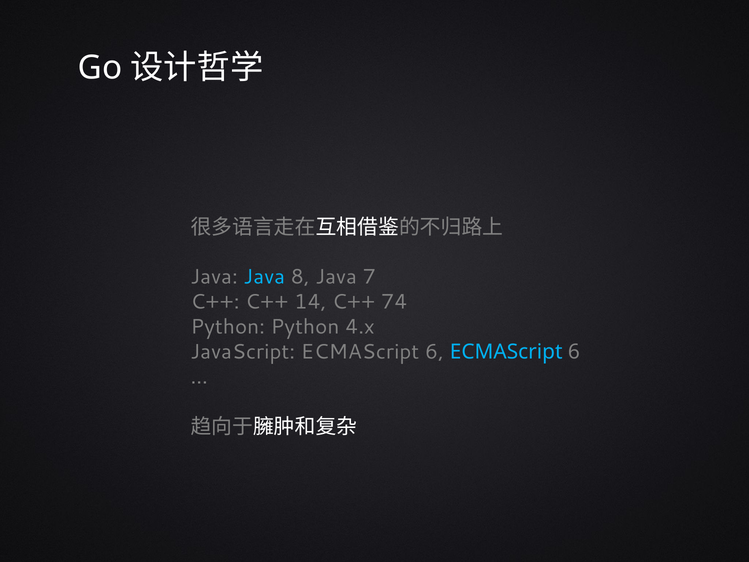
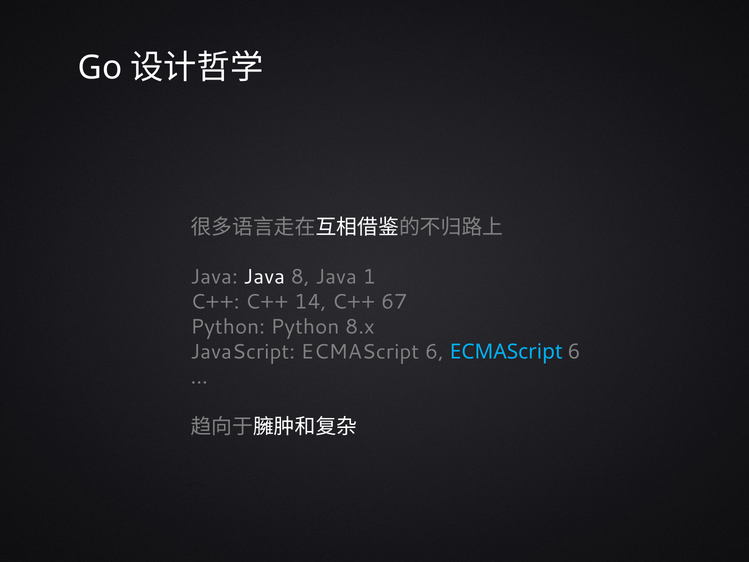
Java colour: light blue -> white (264, 277)
7: 7 -> 1 (369, 277)
74: 74 -> 67 (394, 302)
4.x: 4.x -> 8.x (360, 327)
